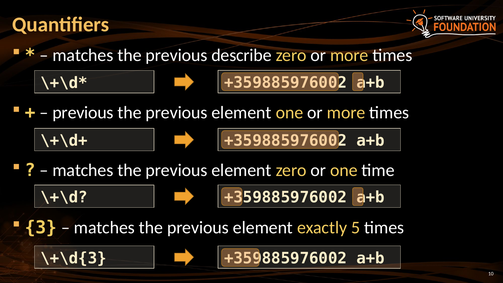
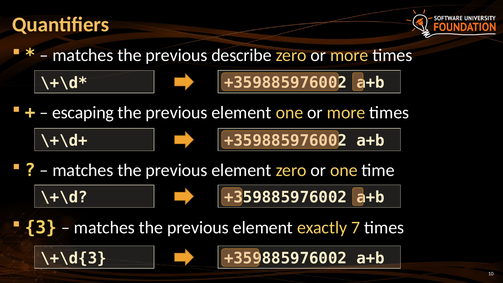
previous: previous -> escaping (83, 113)
5: 5 -> 7 (356, 228)
